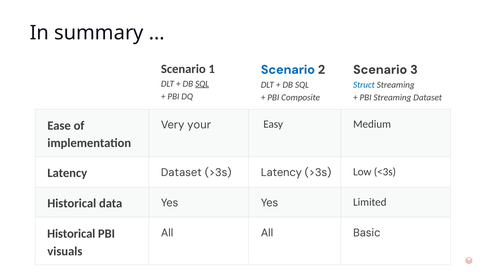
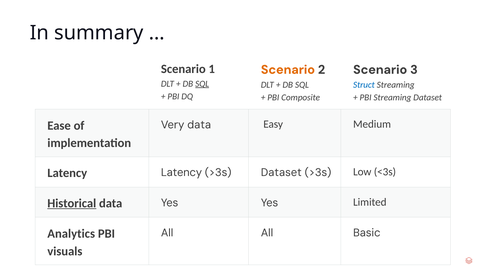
Scenario colour: blue -> orange (288, 70)
Very your: your -> data (199, 125)
Latency Dataset: Dataset -> Latency (181, 172)
>3s Latency: Latency -> Dataset (281, 172)
Historical underline: none -> present (72, 203)
Historical: Historical -> Analytics (71, 233)
